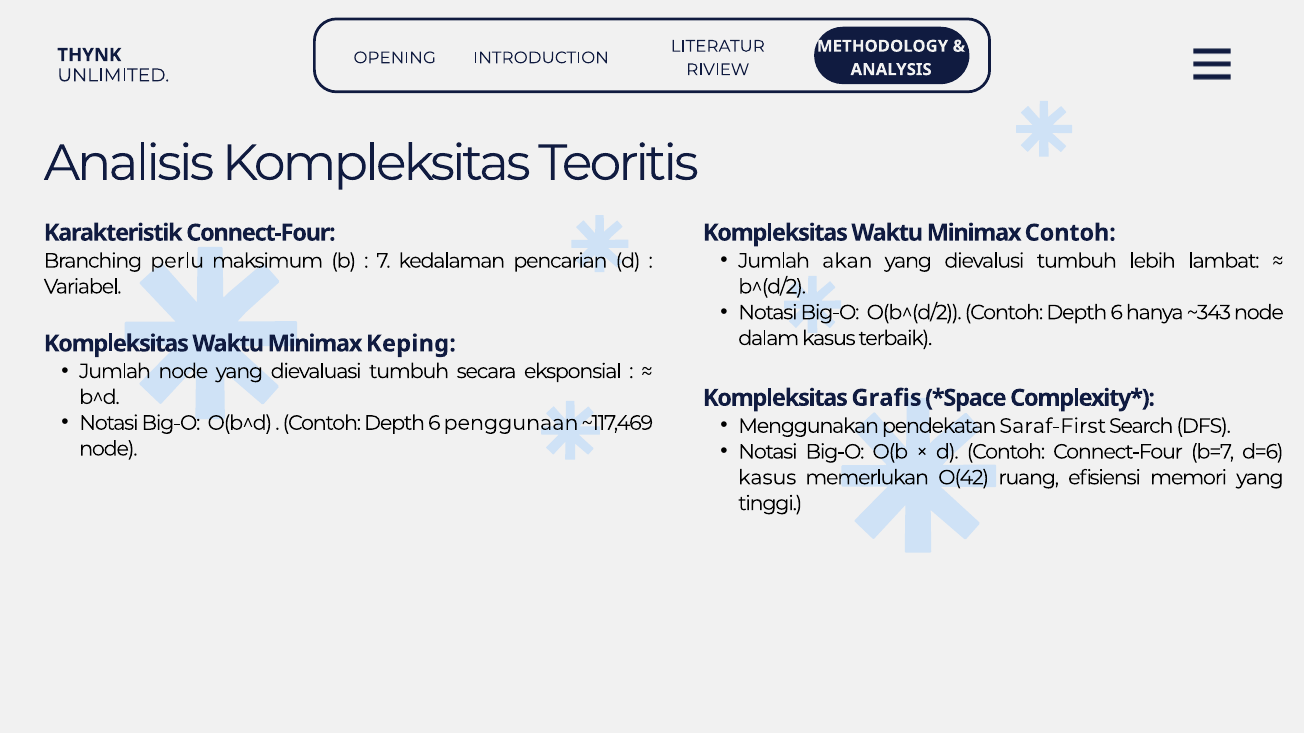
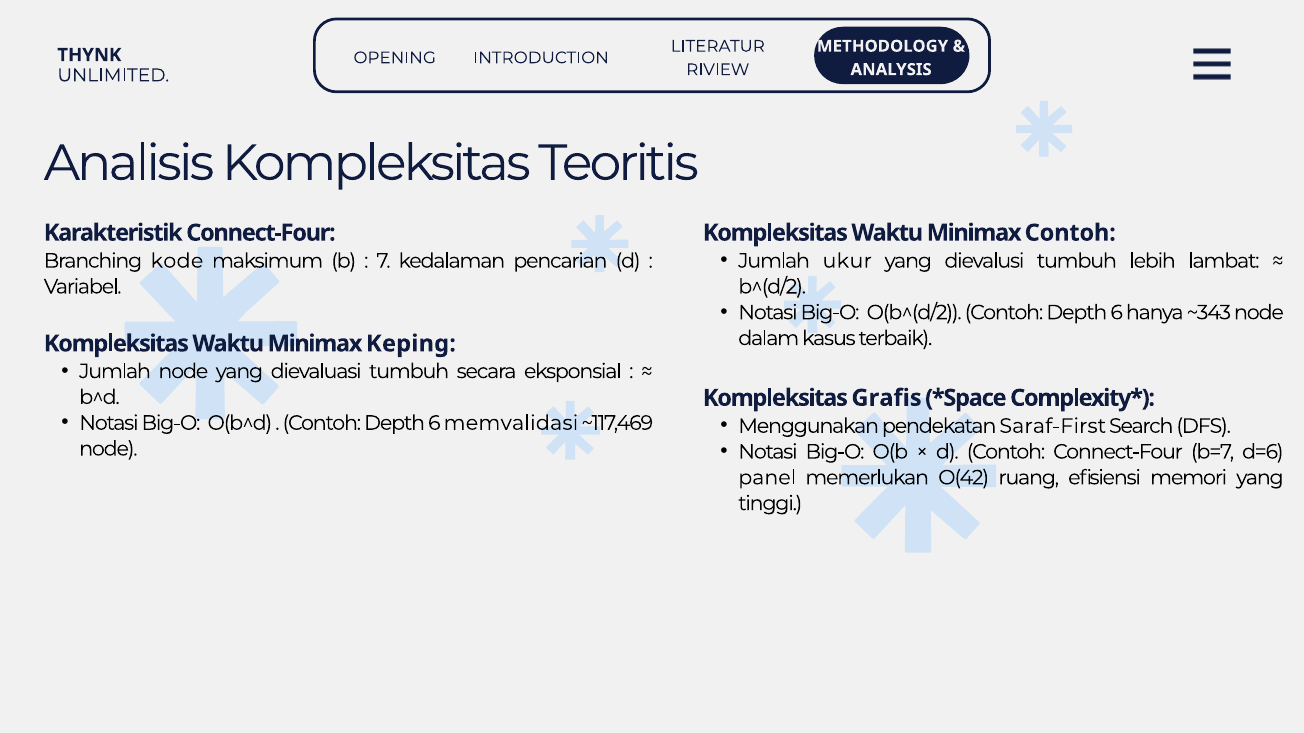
akan: akan -> ukur (847, 261)
perlu: perlu -> kode (177, 261)
penggunaan: penggunaan -> memvalidasi (511, 423)
kasus: kasus -> panel (767, 478)
